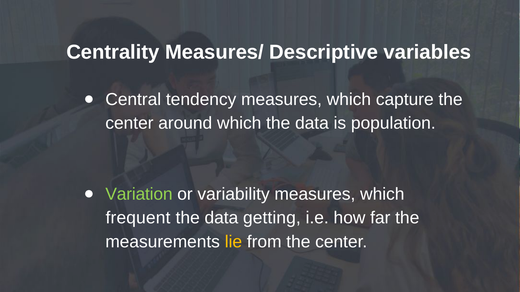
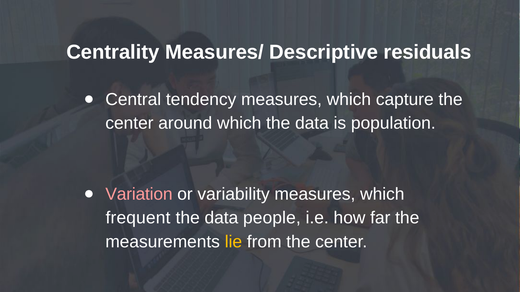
variables: variables -> residuals (427, 52)
Variation colour: light green -> pink (139, 194)
getting: getting -> people (272, 218)
